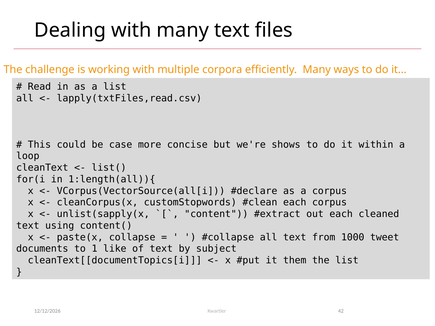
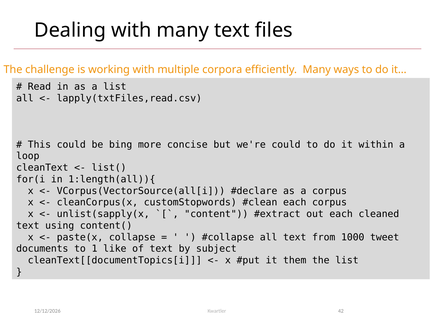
case: case -> bing (121, 145)
we're shows: shows -> could (286, 145)
